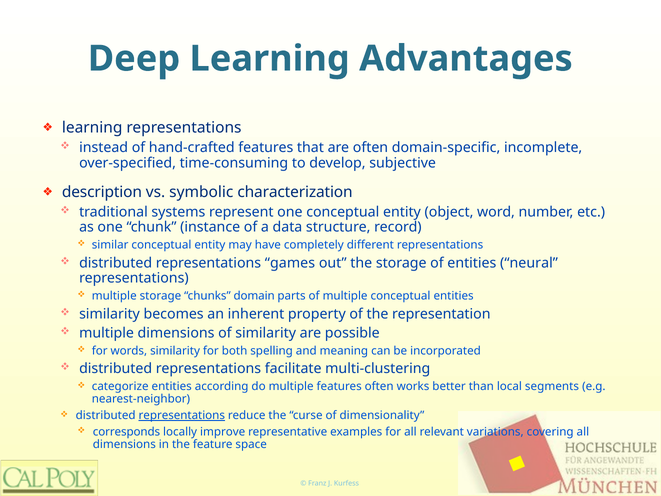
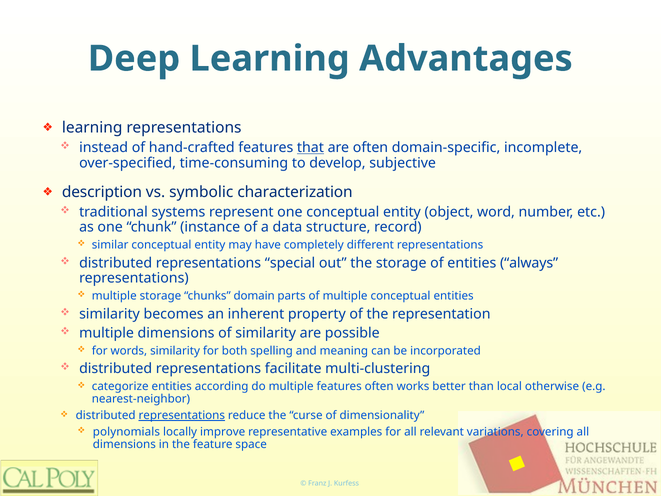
that underline: none -> present (310, 148)
games: games -> special (290, 263)
neural: neural -> always (529, 263)
segments: segments -> otherwise (552, 386)
corresponds: corresponds -> polynomials (126, 432)
